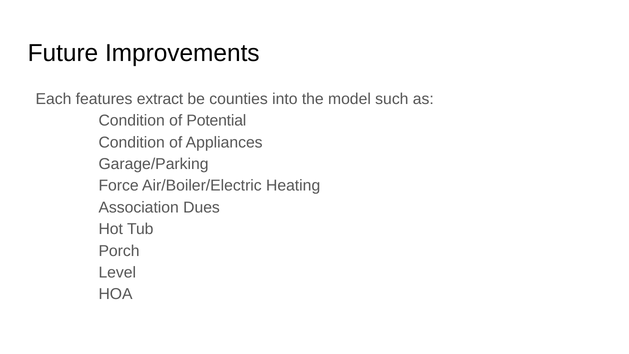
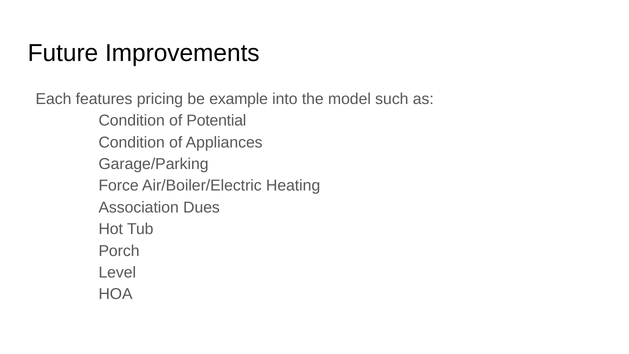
extract: extract -> pricing (160, 99)
counties: counties -> example (239, 99)
